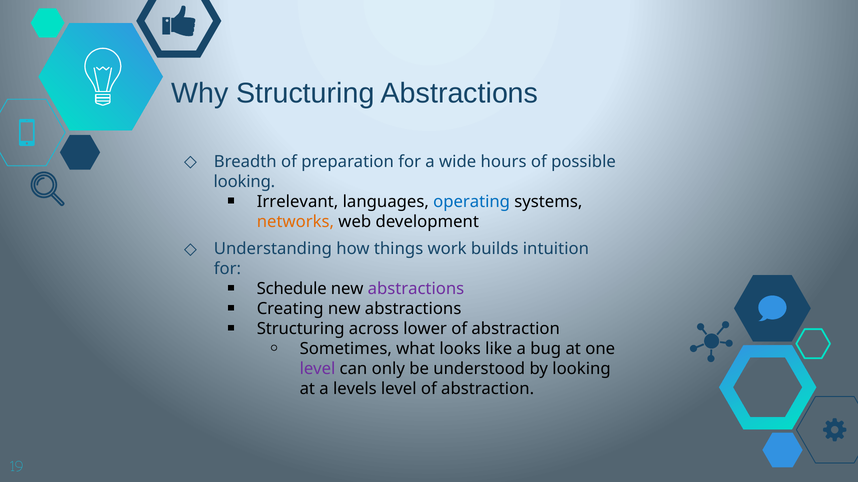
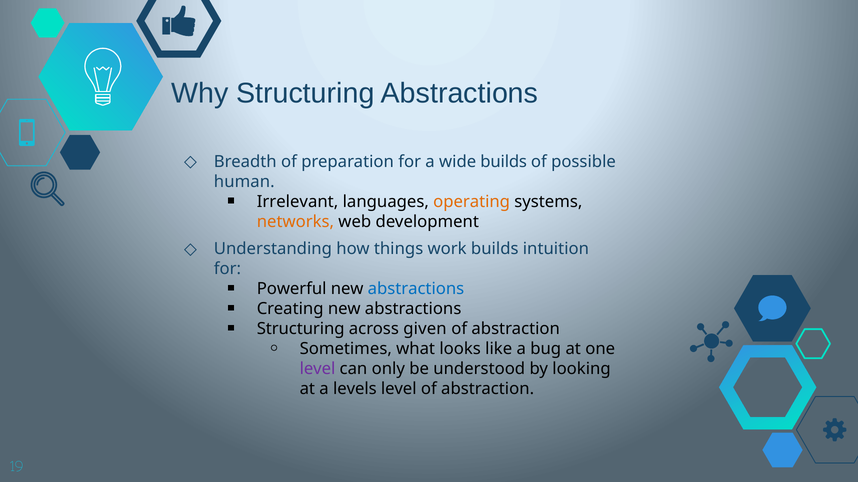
wide hours: hours -> builds (504, 162)
looking: looking -> human (244, 182)
operating colour: blue -> orange (472, 202)
Schedule: Schedule -> Powerful (292, 289)
abstractions colour: purple -> blue (416, 289)
lower: lower -> given (425, 329)
